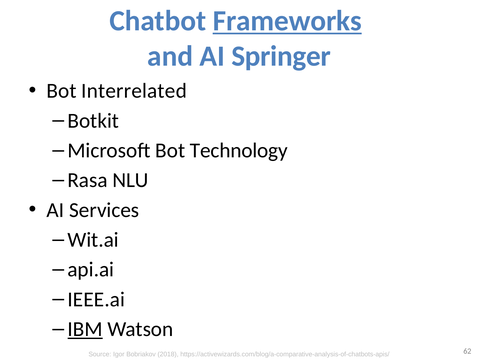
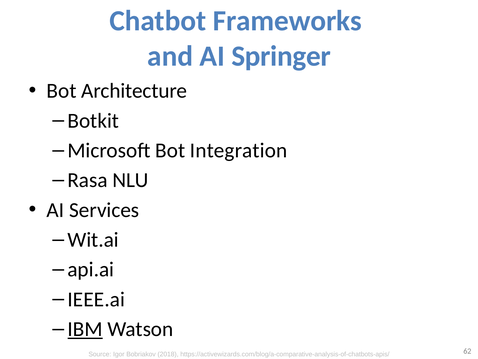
Frameworks underline: present -> none (287, 21)
Interrelated: Interrelated -> Architecture (134, 91)
Technology: Technology -> Integration (239, 150)
